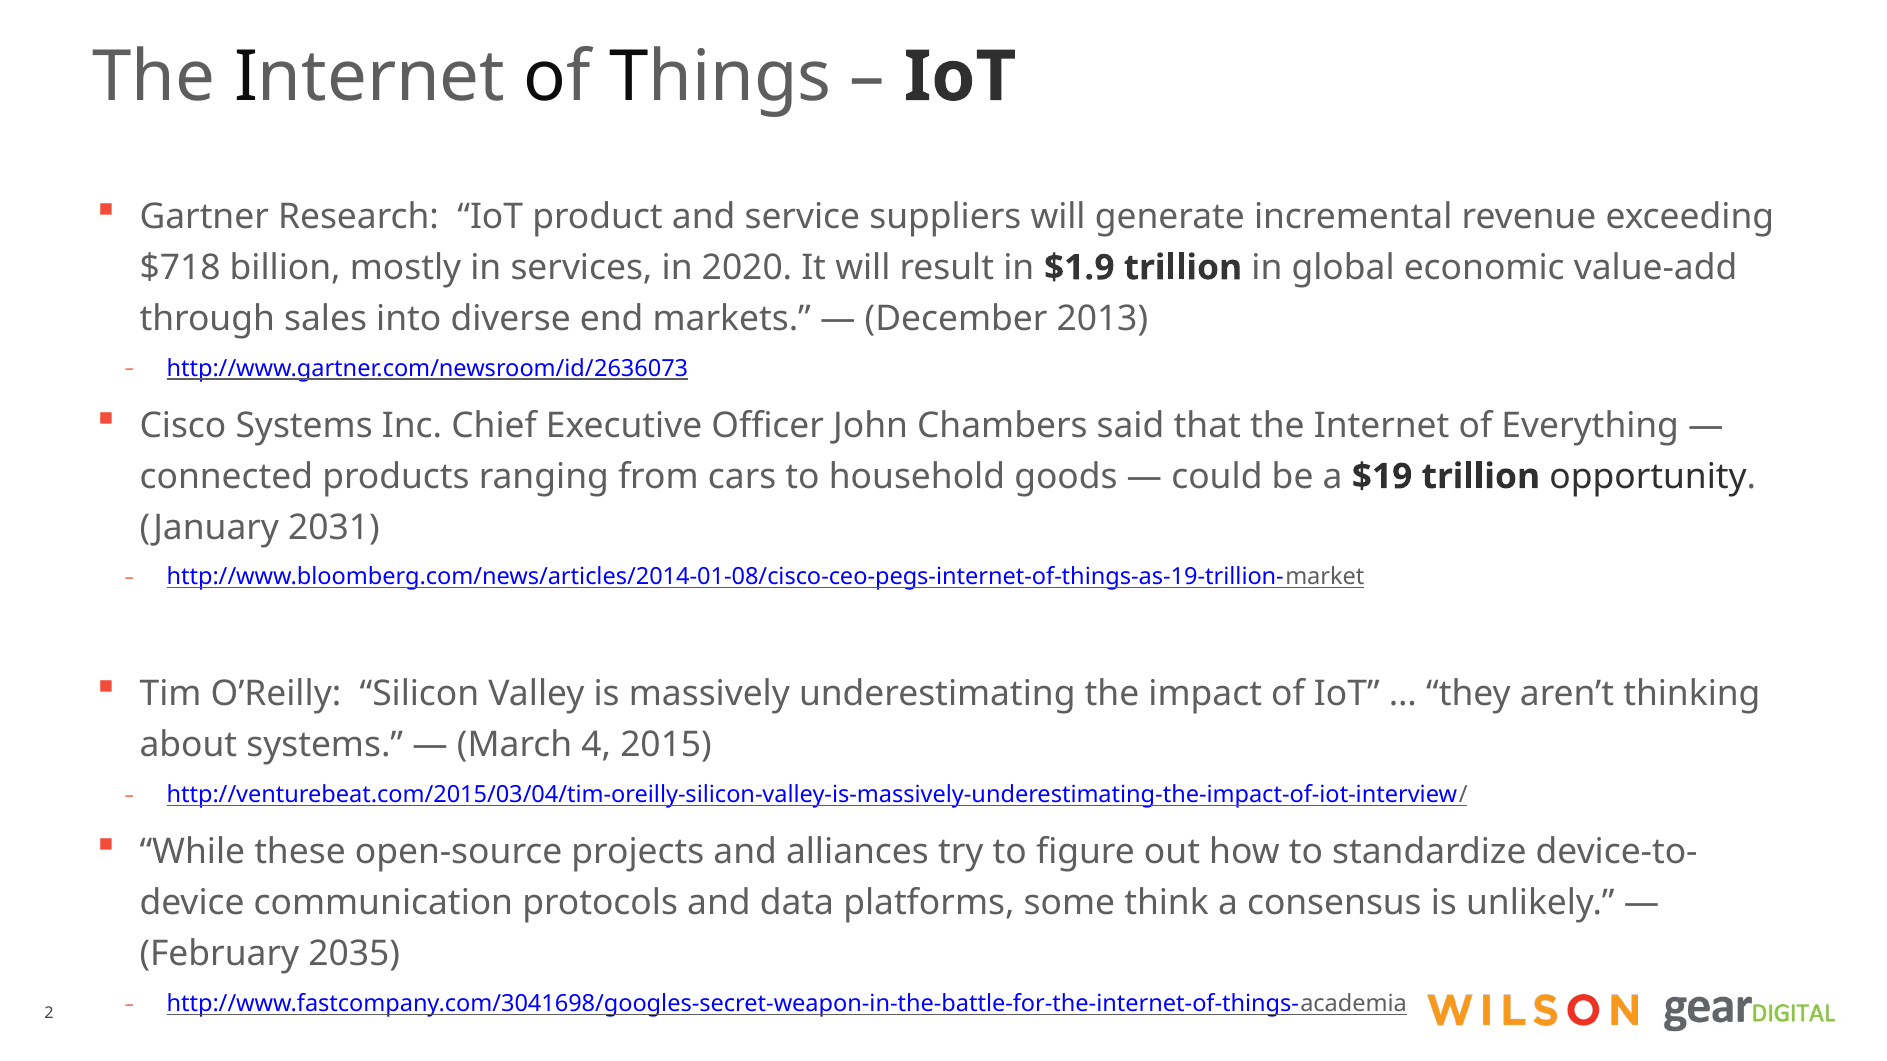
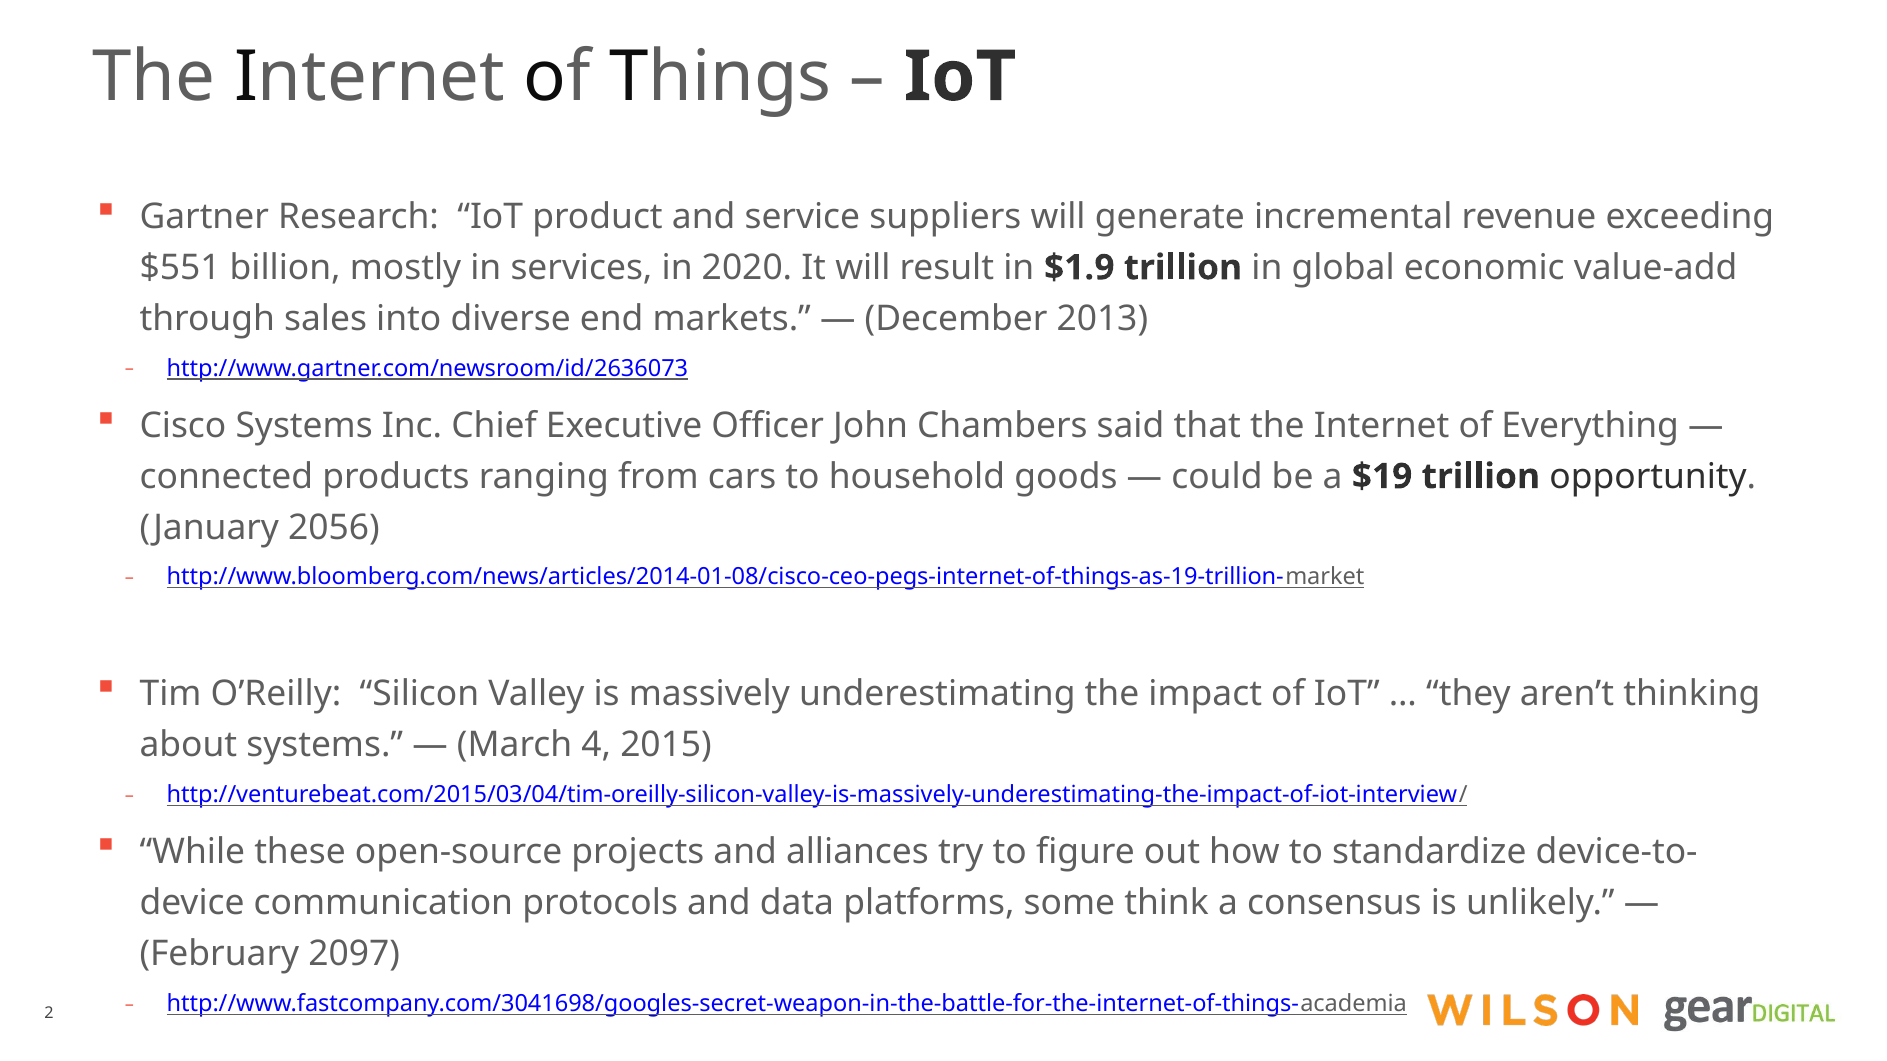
$718: $718 -> $551 (180, 268)
2031: 2031 -> 2056 (334, 528)
2035: 2035 -> 2097 (354, 954)
